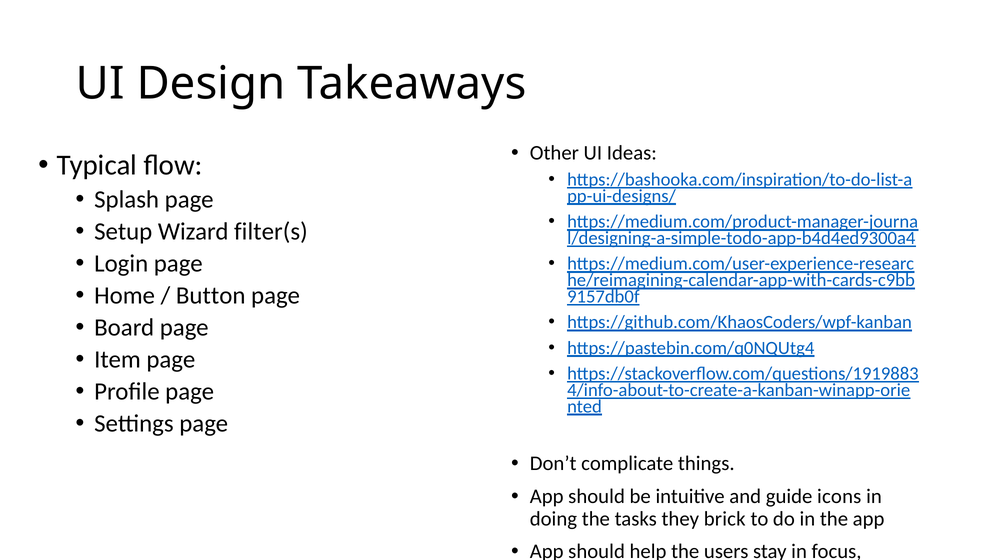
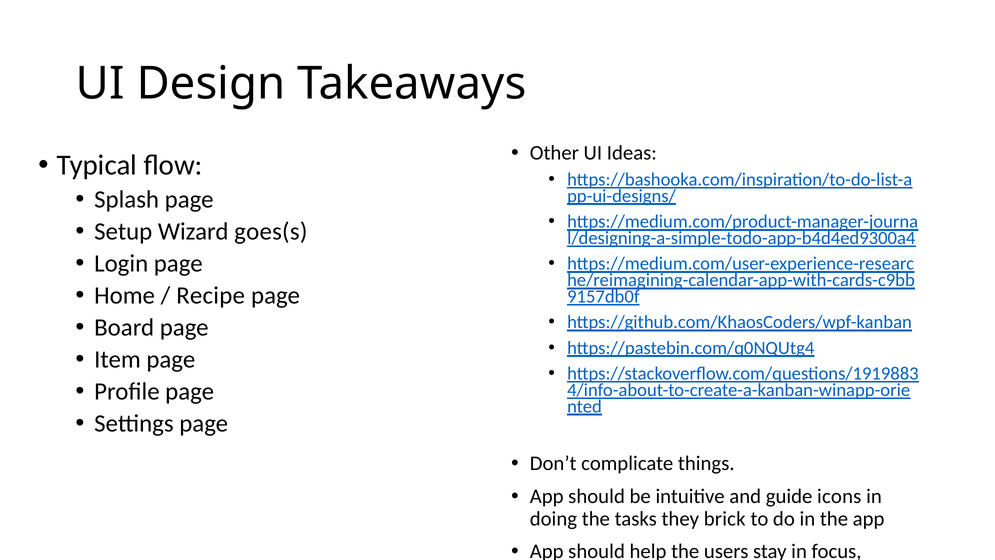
filter(s: filter(s -> goes(s (271, 231)
Button: Button -> Recipe (211, 295)
